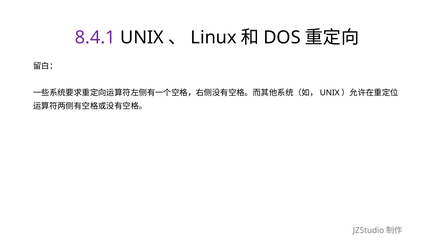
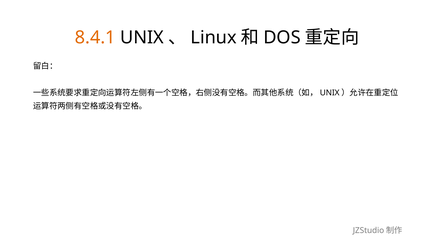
8.4.1 colour: purple -> orange (95, 38)
